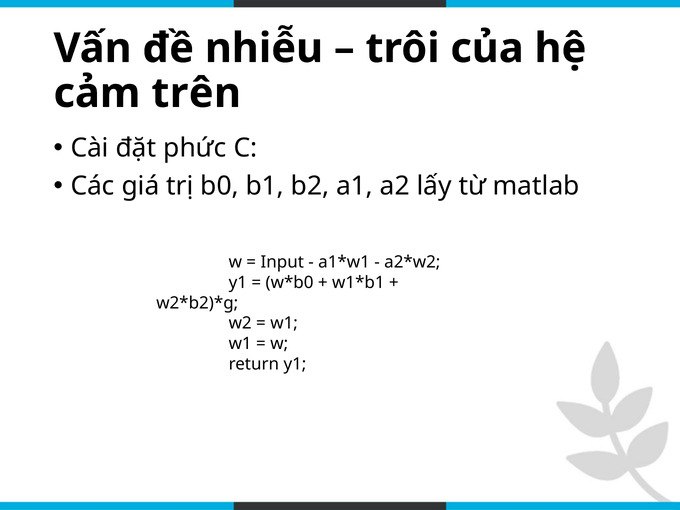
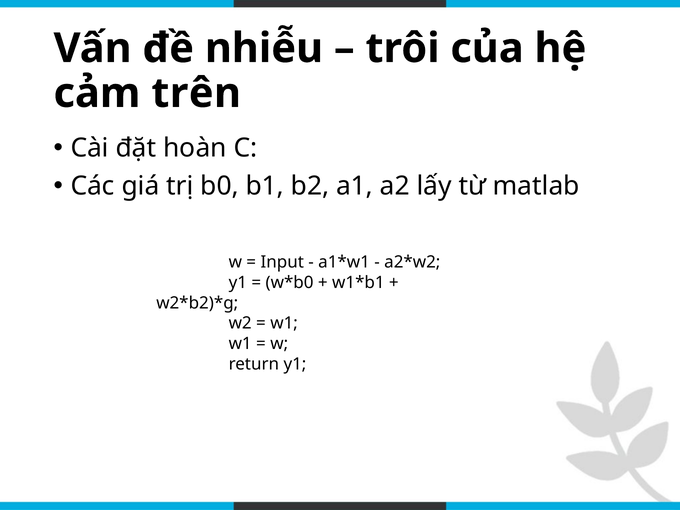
phức: phức -> hoàn (195, 148)
